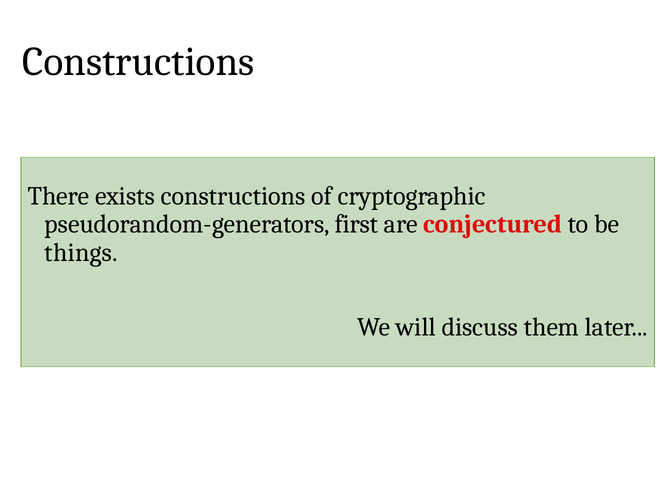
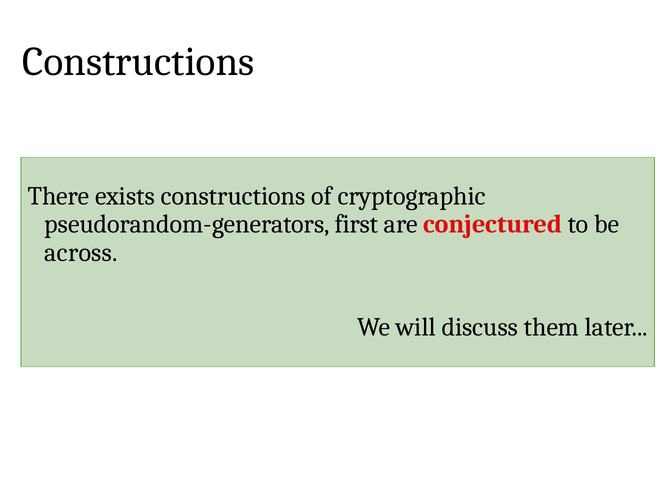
things: things -> across (81, 252)
